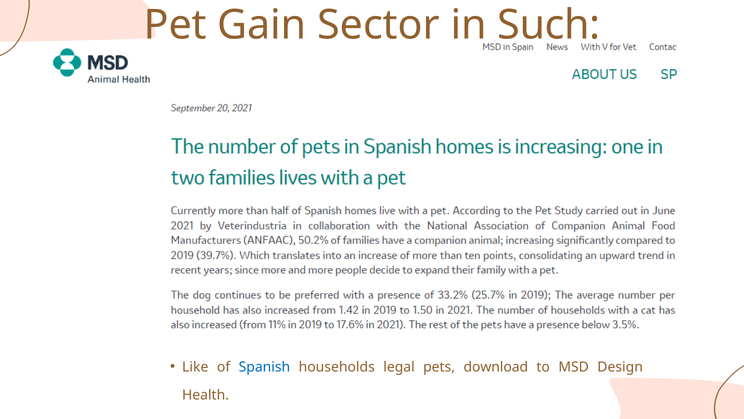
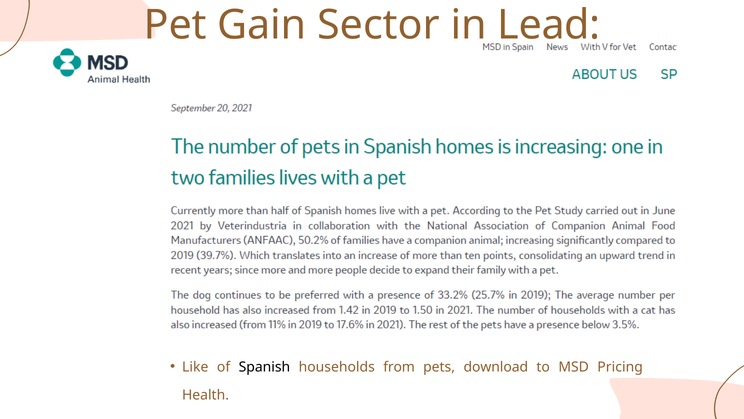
Such: Such -> Lead (549, 25)
Spanish colour: blue -> black (264, 367)
legal: legal -> from (399, 367)
Design: Design -> Pricing (620, 367)
